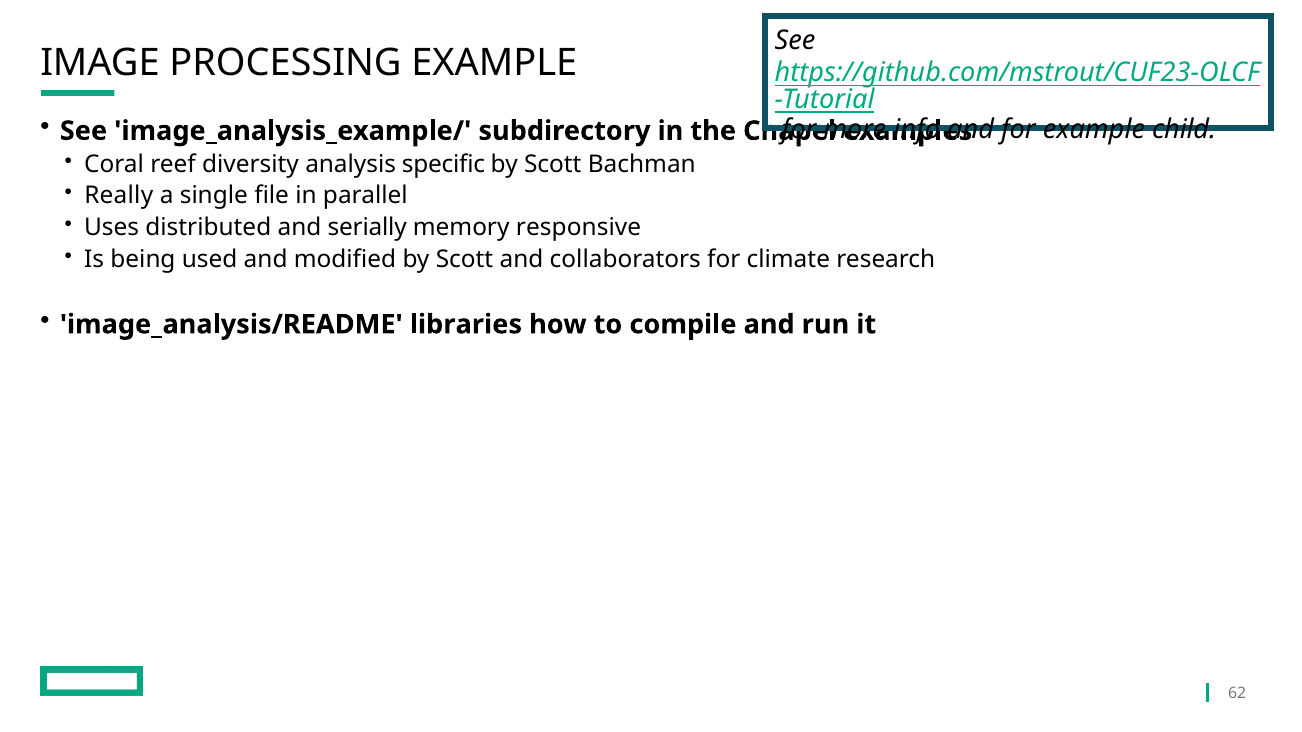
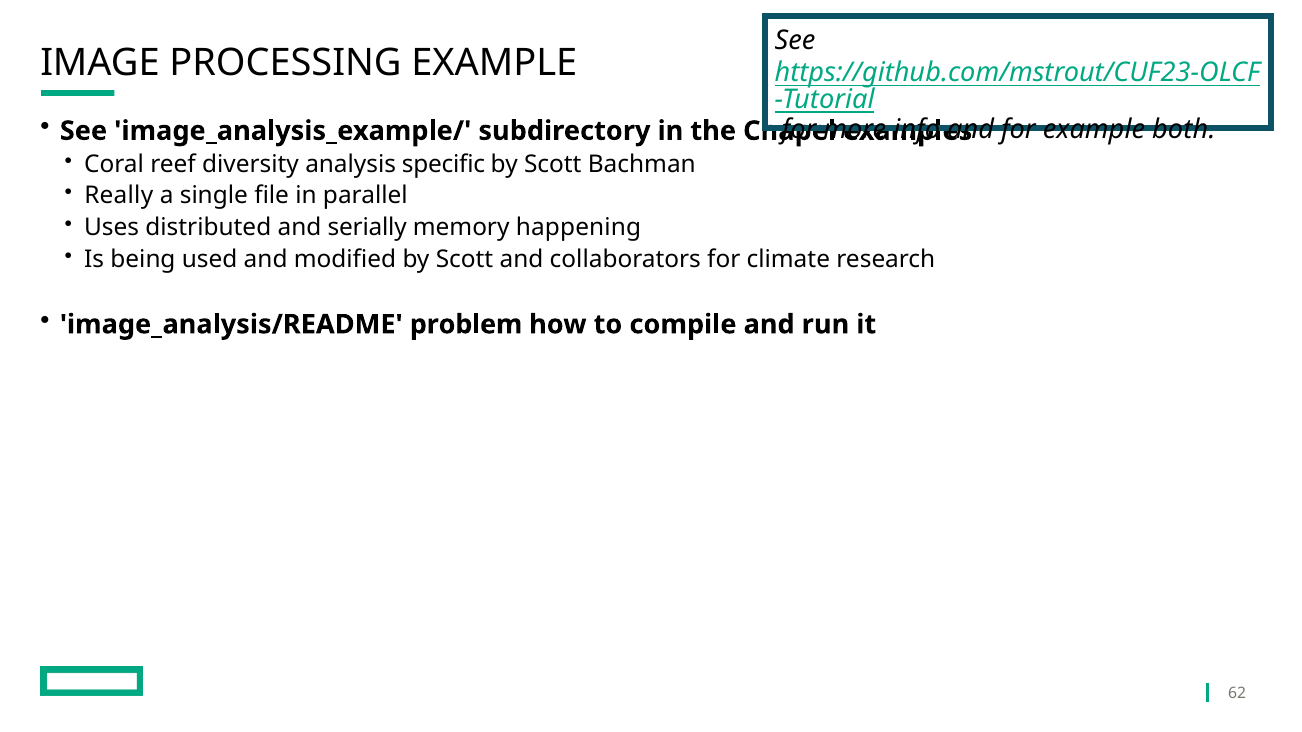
child: child -> both (1184, 130)
responsive: responsive -> happening (579, 228)
libraries: libraries -> problem (466, 325)
